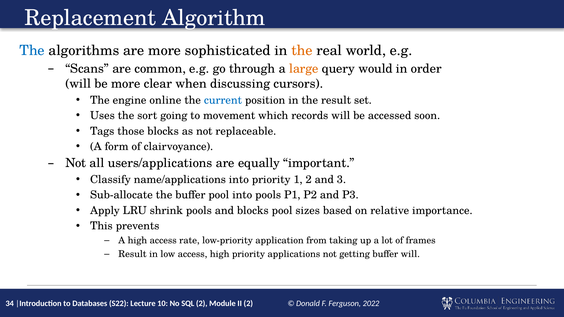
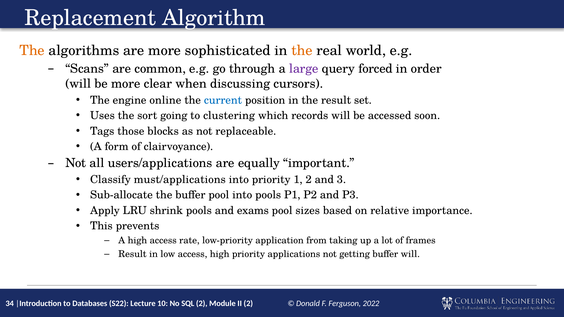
The colour: blue -> orange (32, 51)
large colour: orange -> purple (304, 69)
would: would -> forced (376, 69)
movement: movement -> clustering (229, 116)
name/applications: name/applications -> must/applications (180, 180)
and blocks: blocks -> exams (253, 211)
